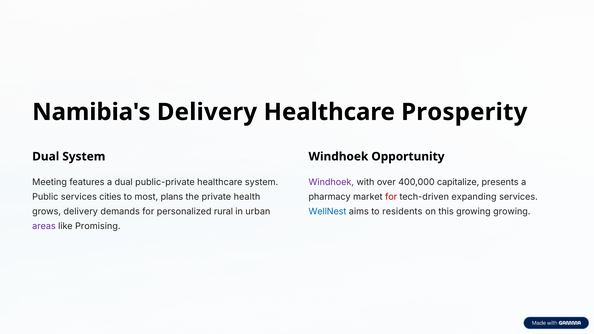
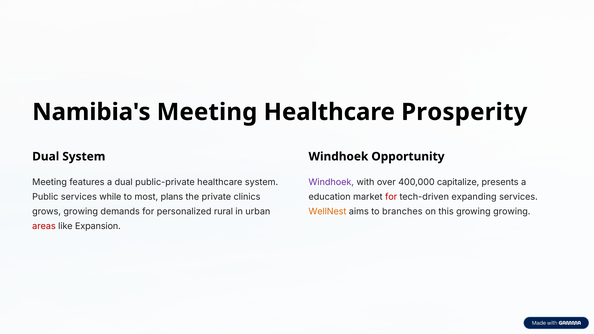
Namibia's Delivery: Delivery -> Meeting (207, 112)
cities: cities -> while (110, 197)
health: health -> clinics (247, 197)
pharmacy: pharmacy -> education (330, 197)
grows delivery: delivery -> growing (81, 212)
WellNest colour: blue -> orange (327, 212)
residents: residents -> branches (402, 212)
areas colour: purple -> red (44, 226)
Promising: Promising -> Expansion (98, 226)
